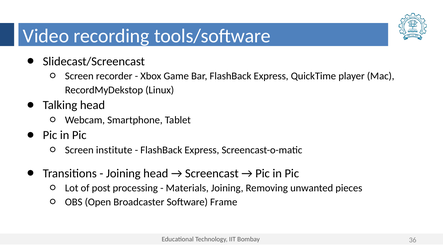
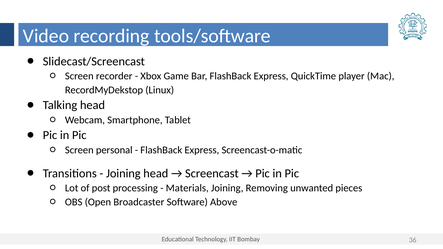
institute: institute -> personal (114, 150)
Frame: Frame -> Above (224, 202)
